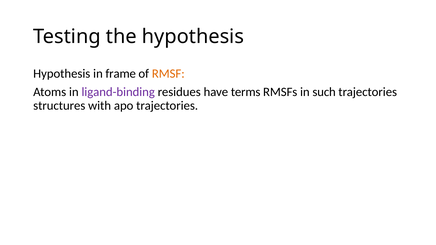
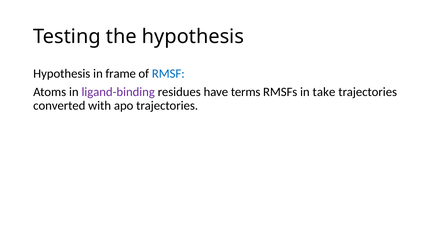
RMSF colour: orange -> blue (168, 74)
such: such -> take (324, 92)
structures: structures -> converted (59, 106)
